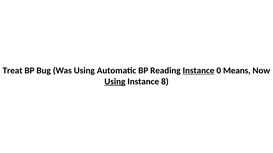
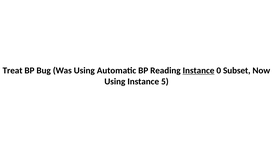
Means: Means -> Subset (237, 71)
Using underline: present -> none (115, 82)
8: 8 -> 5 (165, 82)
